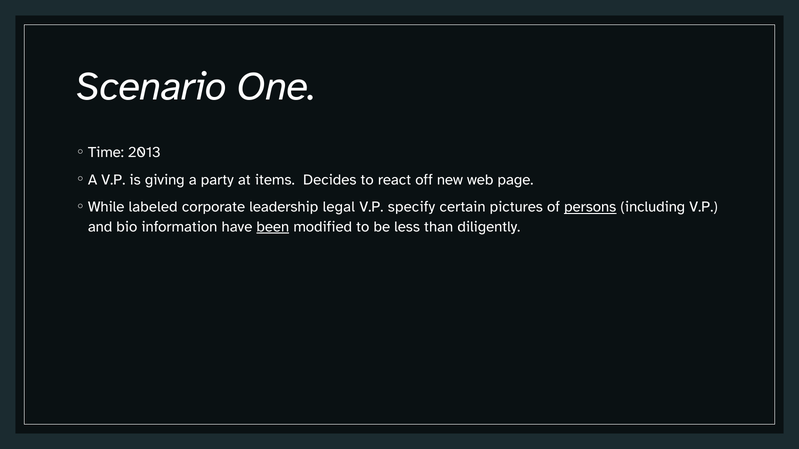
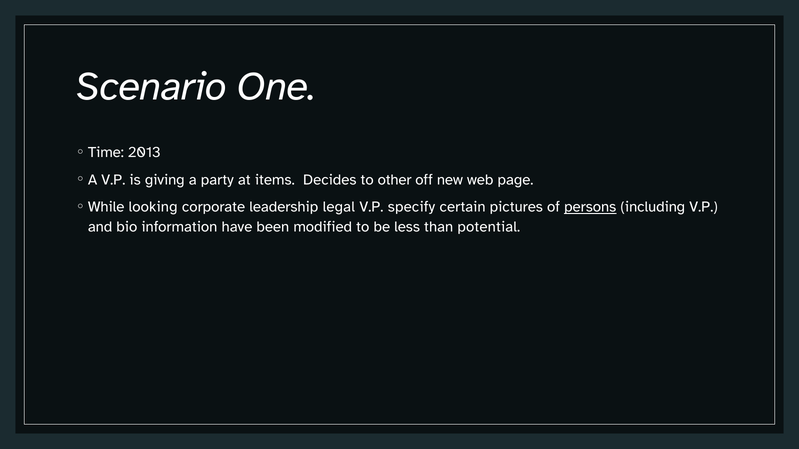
react: react -> other (395, 180)
labeled: labeled -> looking (153, 207)
been underline: present -> none (273, 227)
diligently: diligently -> potential (489, 227)
